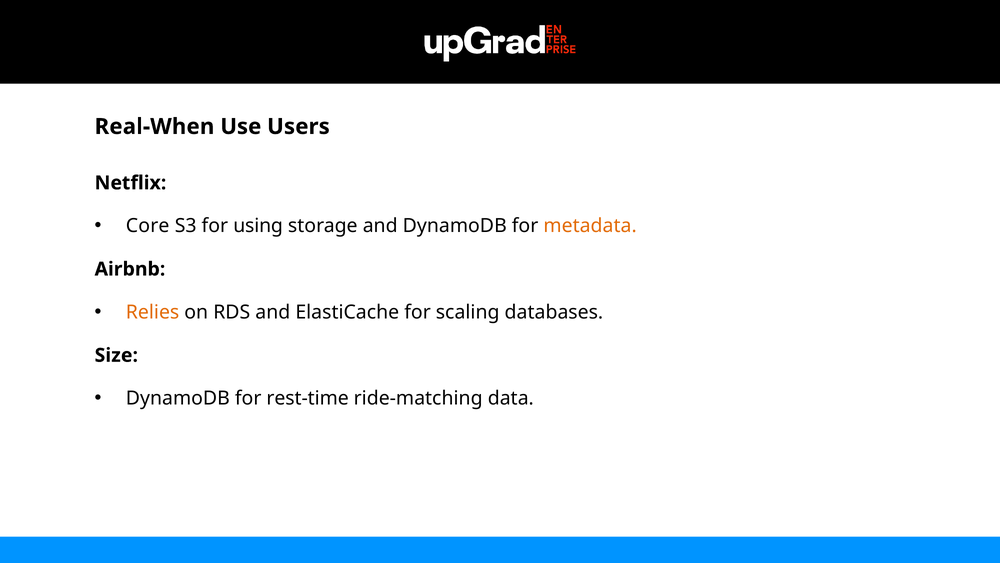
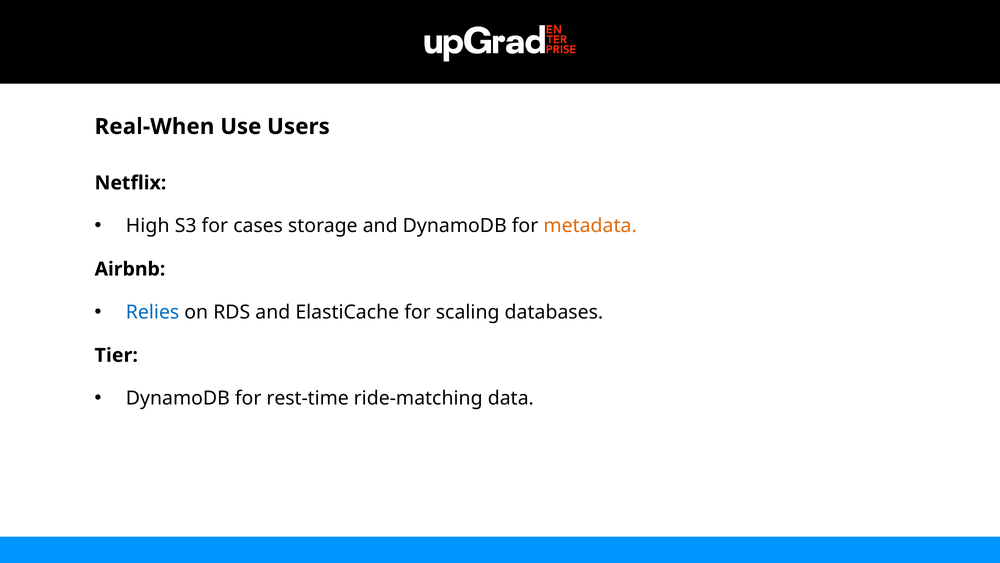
Core: Core -> High (148, 226)
using: using -> cases (258, 226)
Relies colour: orange -> blue (153, 312)
Size: Size -> Tier (116, 355)
